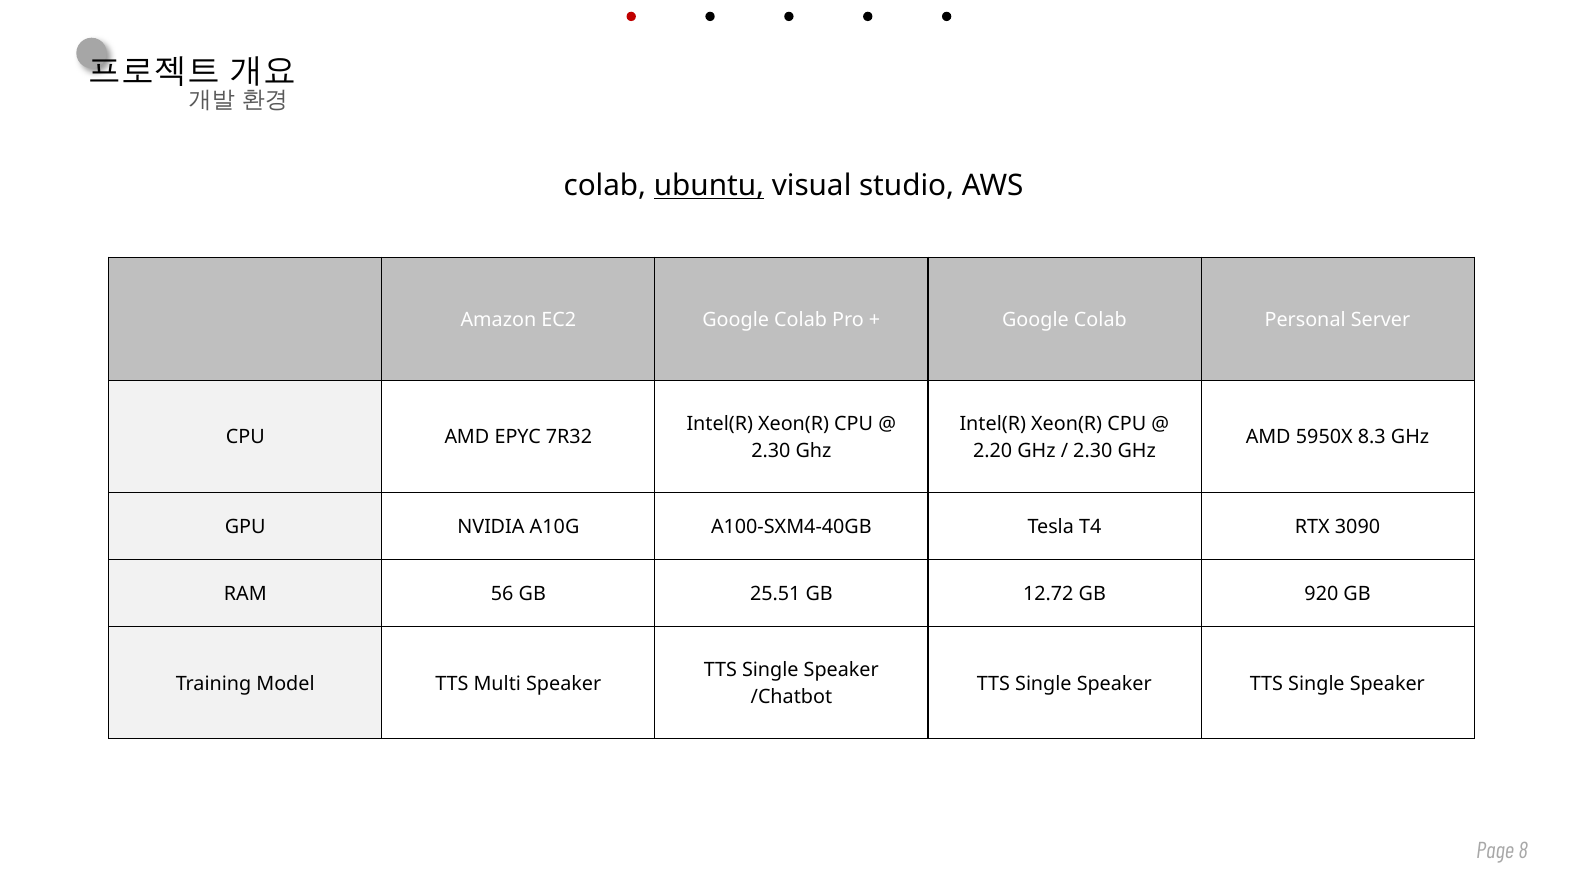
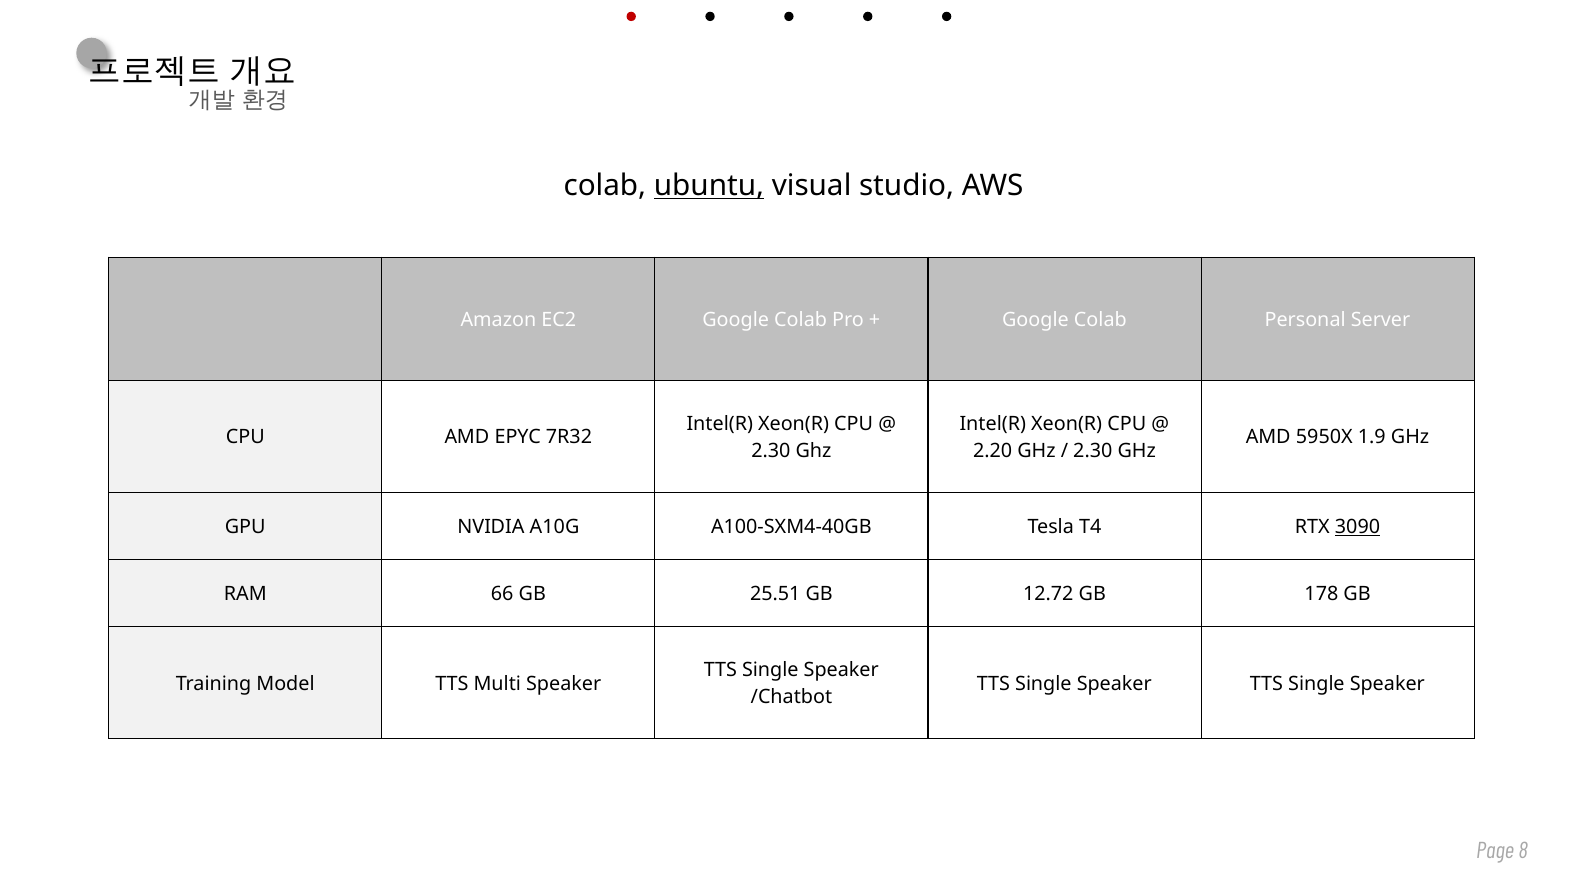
8.3: 8.3 -> 1.9 (1372, 438)
3090 underline: none -> present (1358, 527)
56: 56 -> 66 (502, 594)
920: 920 -> 178 (1321, 594)
